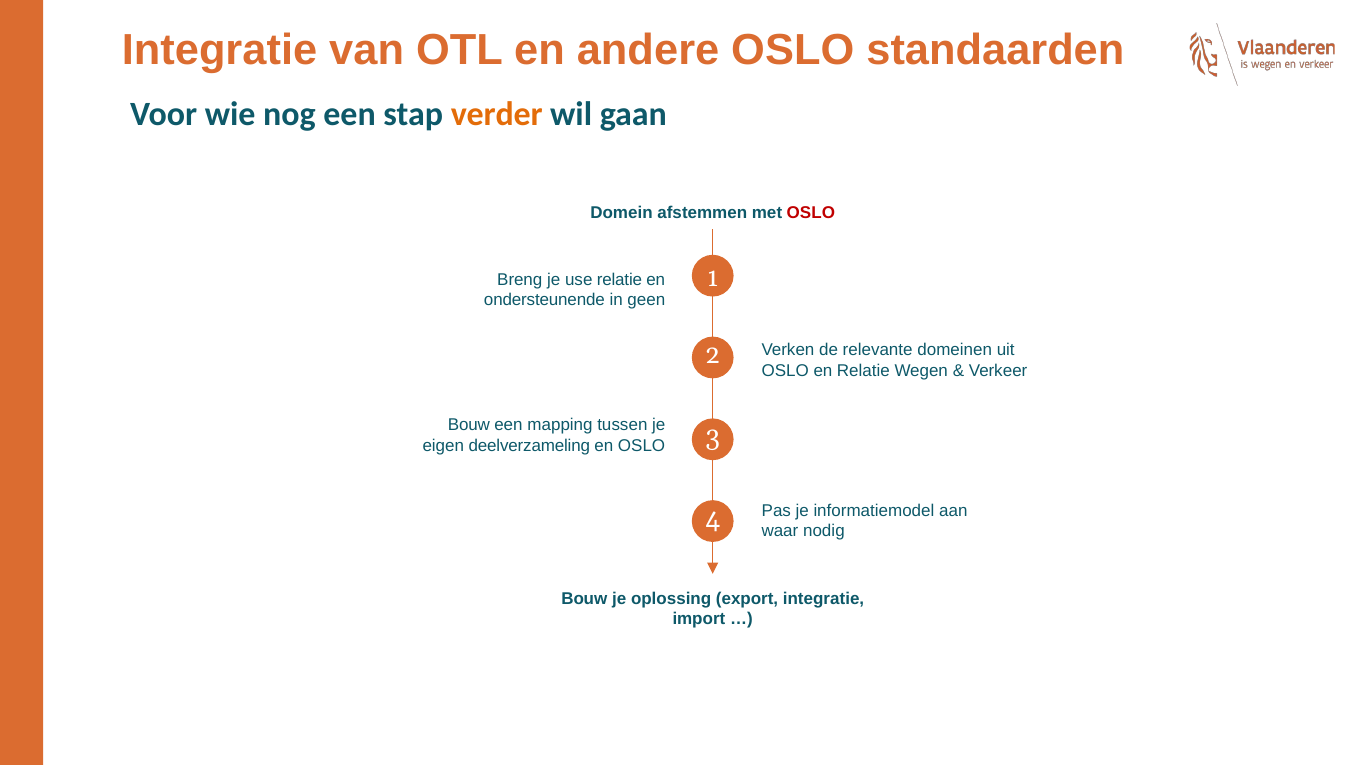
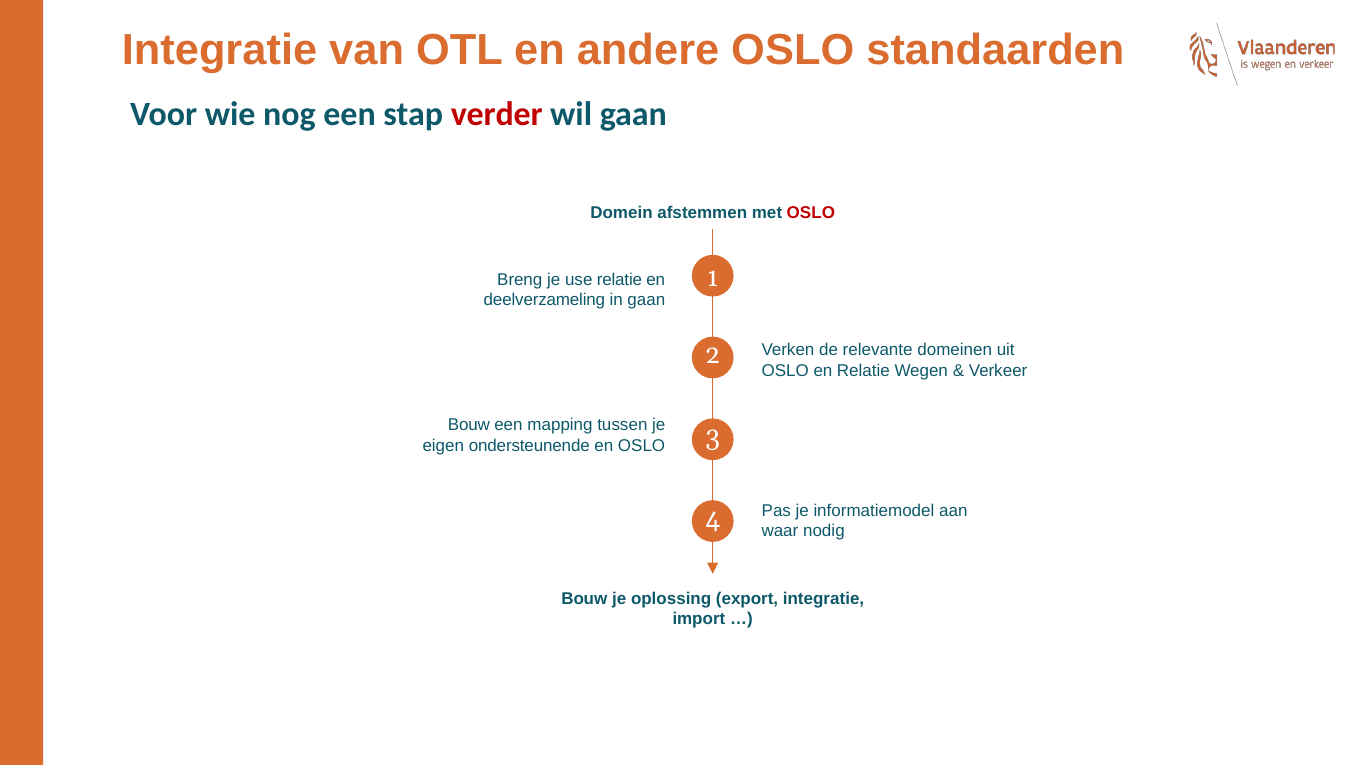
verder colour: orange -> red (497, 114)
ondersteunende: ondersteunende -> deelverzameling (544, 300)
in geen: geen -> gaan (646, 300)
deelverzameling: deelverzameling -> ondersteunende (529, 445)
